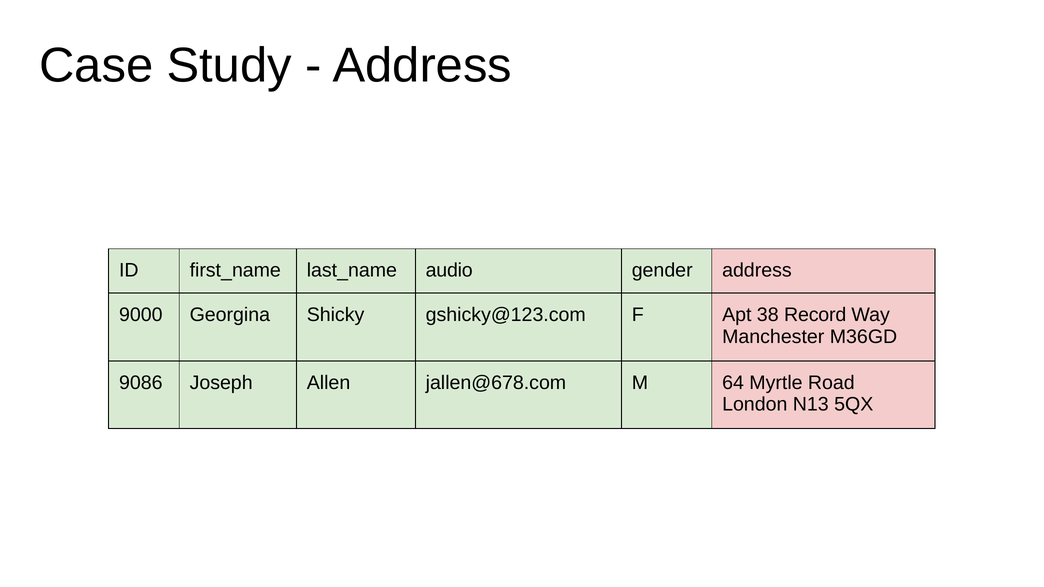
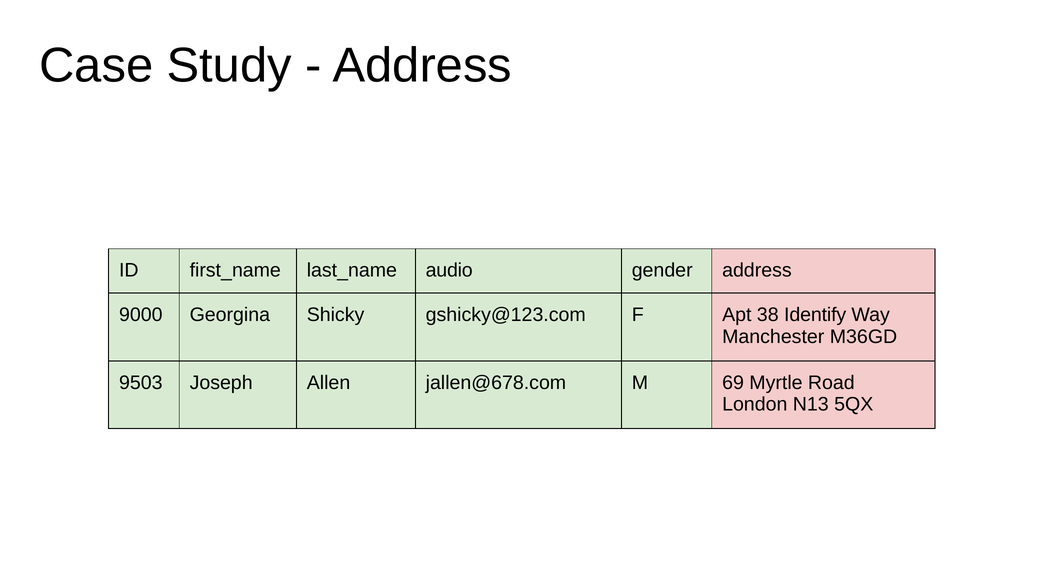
Record: Record -> Identify (815, 315)
9086: 9086 -> 9503 (141, 383)
64: 64 -> 69 (733, 383)
